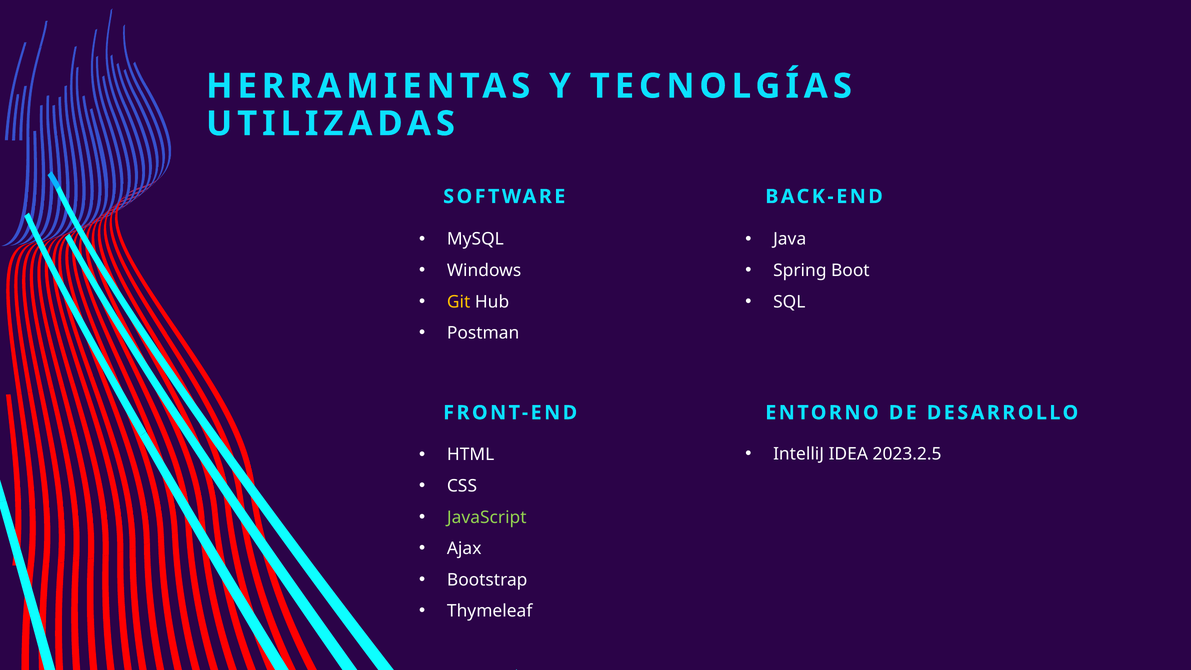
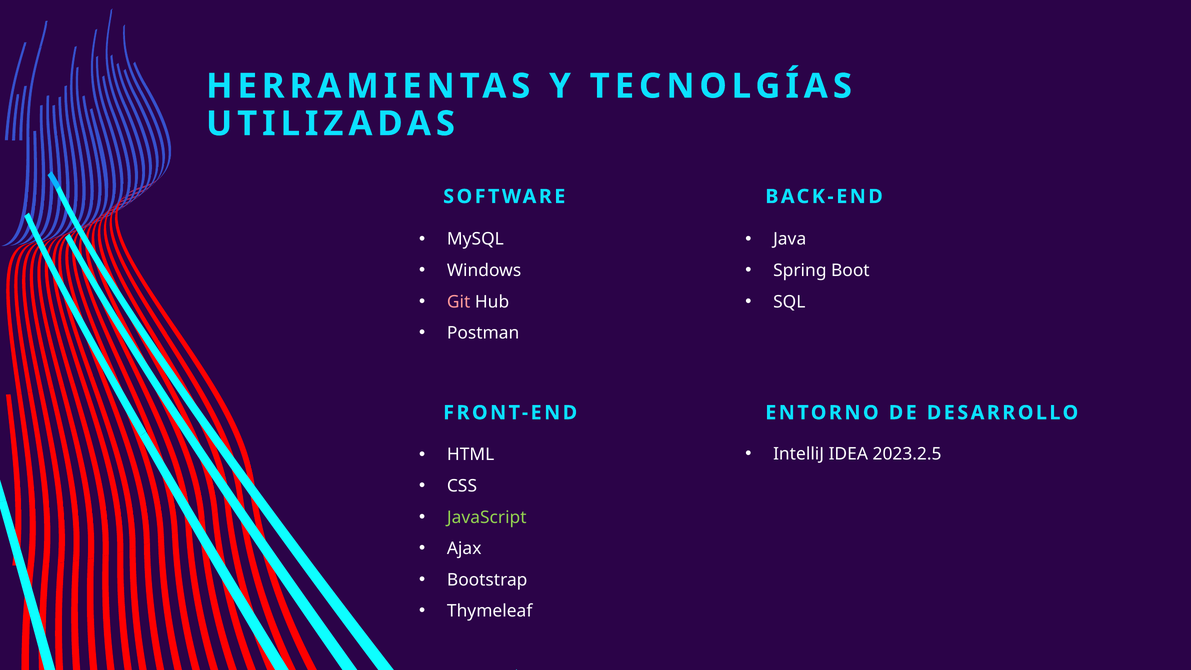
Git colour: yellow -> pink (459, 302)
